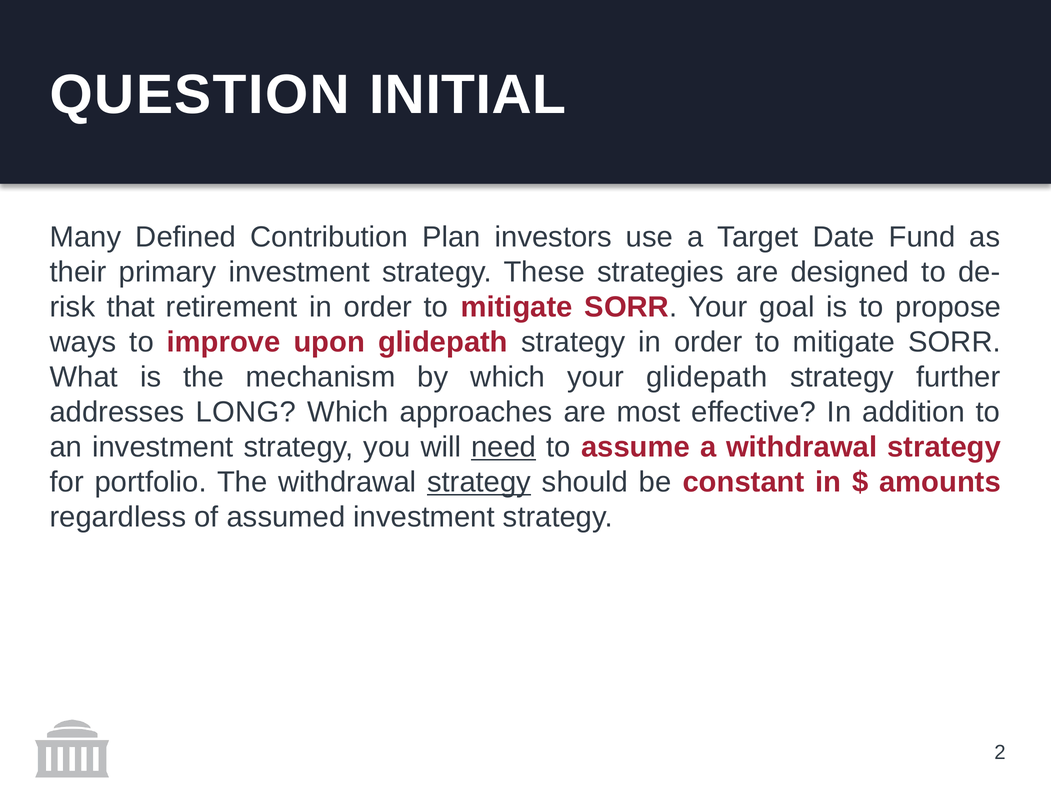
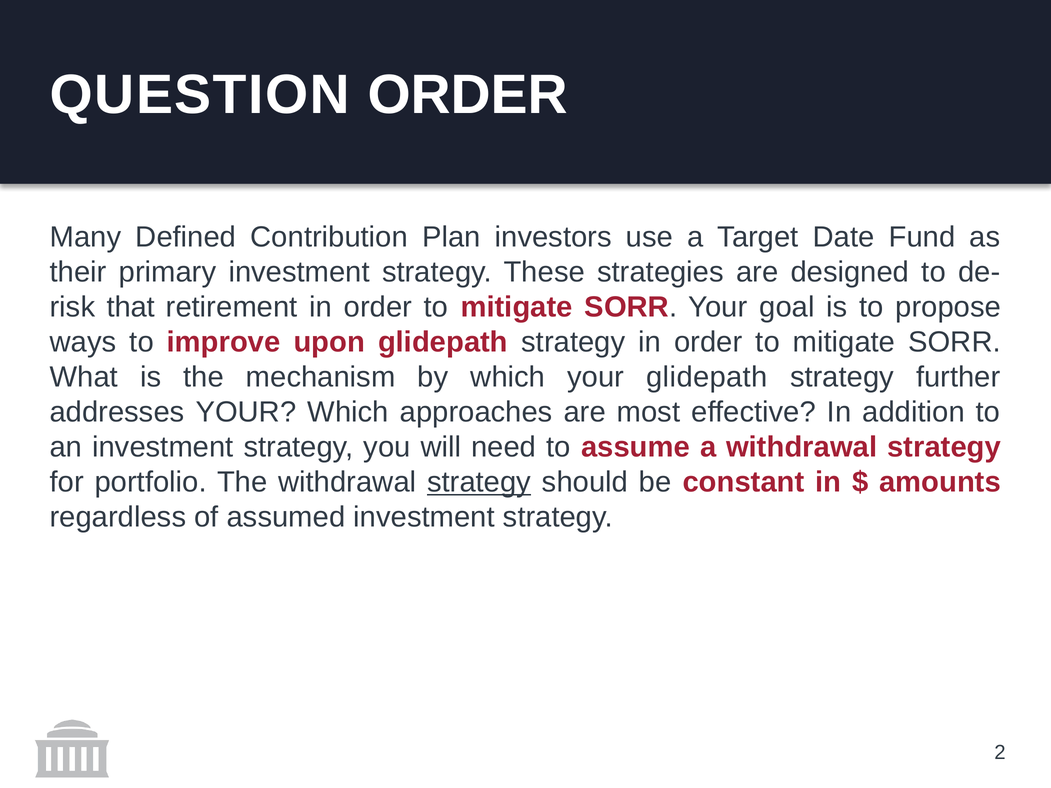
QUESTION INITIAL: INITIAL -> ORDER (468, 95)
addresses LONG: LONG -> YOUR (246, 412)
need underline: present -> none (504, 447)
